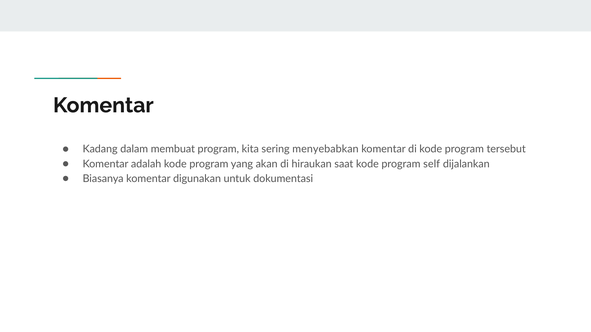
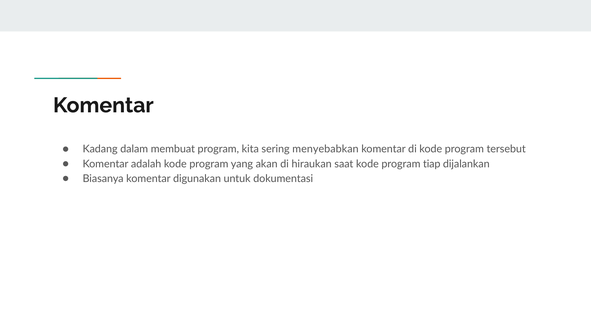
self: self -> tiap (432, 164)
